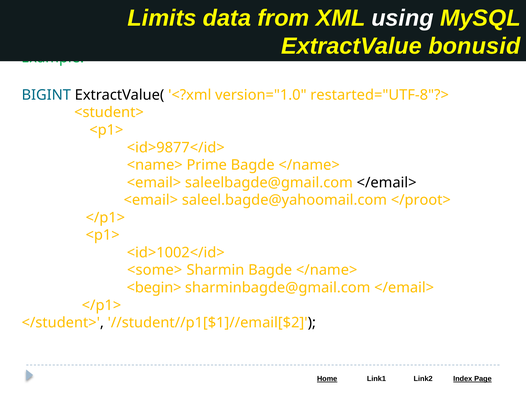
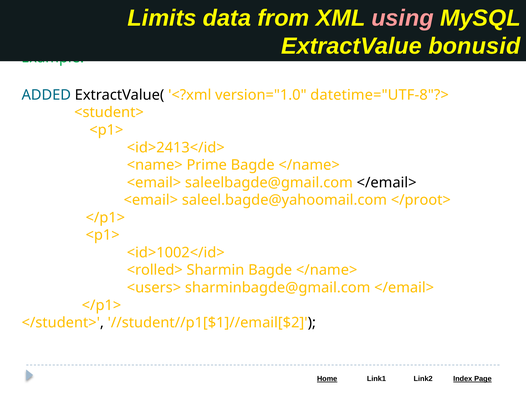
using colour: white -> pink (403, 18)
BIGINT: BIGINT -> ADDED (46, 95)
restarted="UTF-8"?>: restarted="UTF-8"?> -> datetime="UTF-8"?> (380, 95)
<id>9877</id>: <id>9877</id> -> <id>2413</id> (176, 148)
<some>: <some> -> <rolled> (155, 270)
<begin>: <begin> -> <users> (154, 288)
